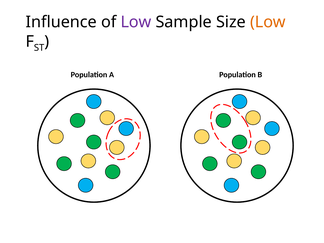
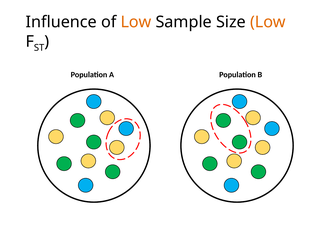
Low colour: purple -> orange (136, 22)
